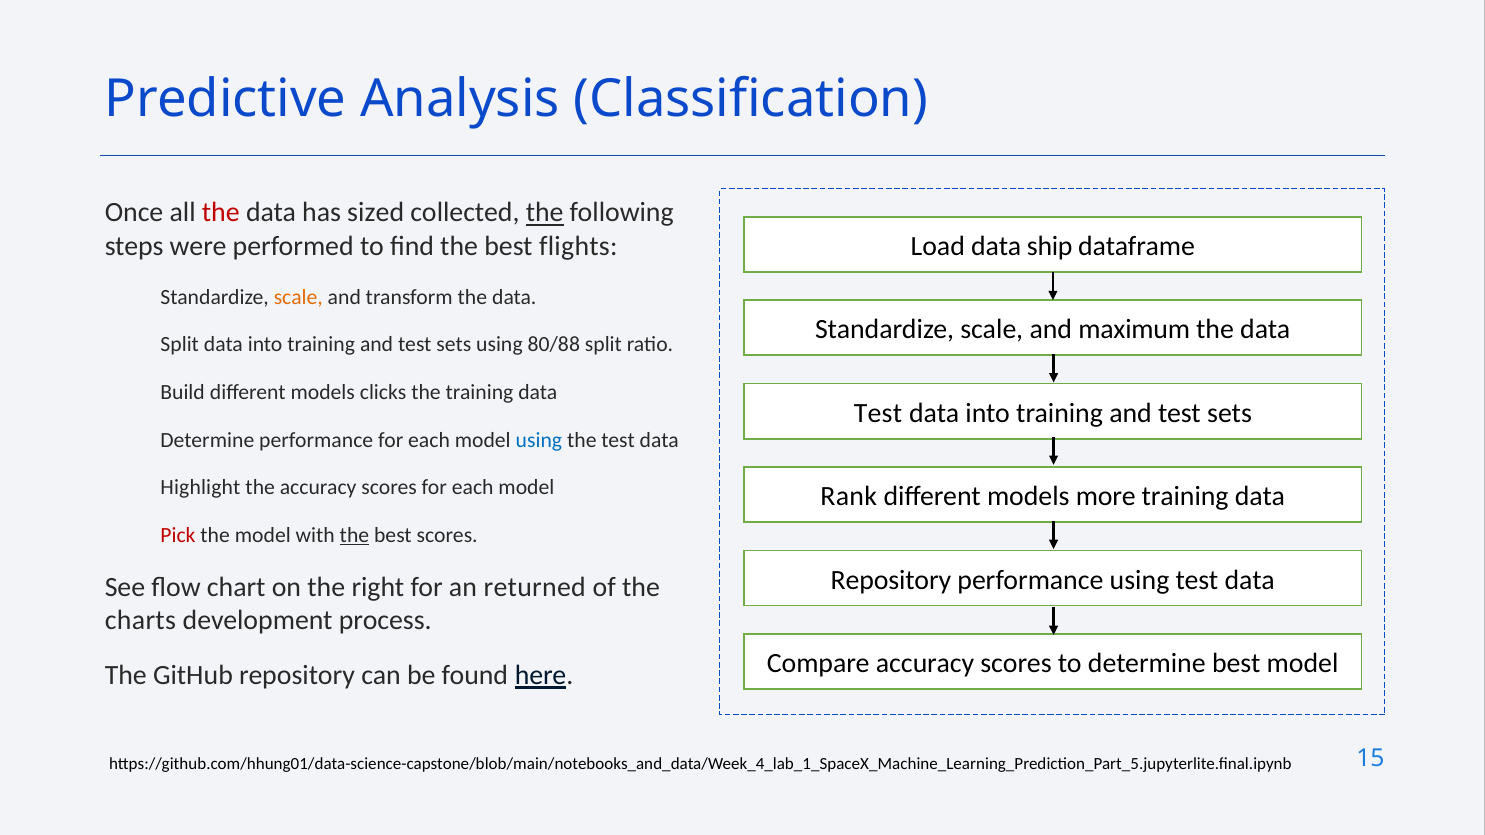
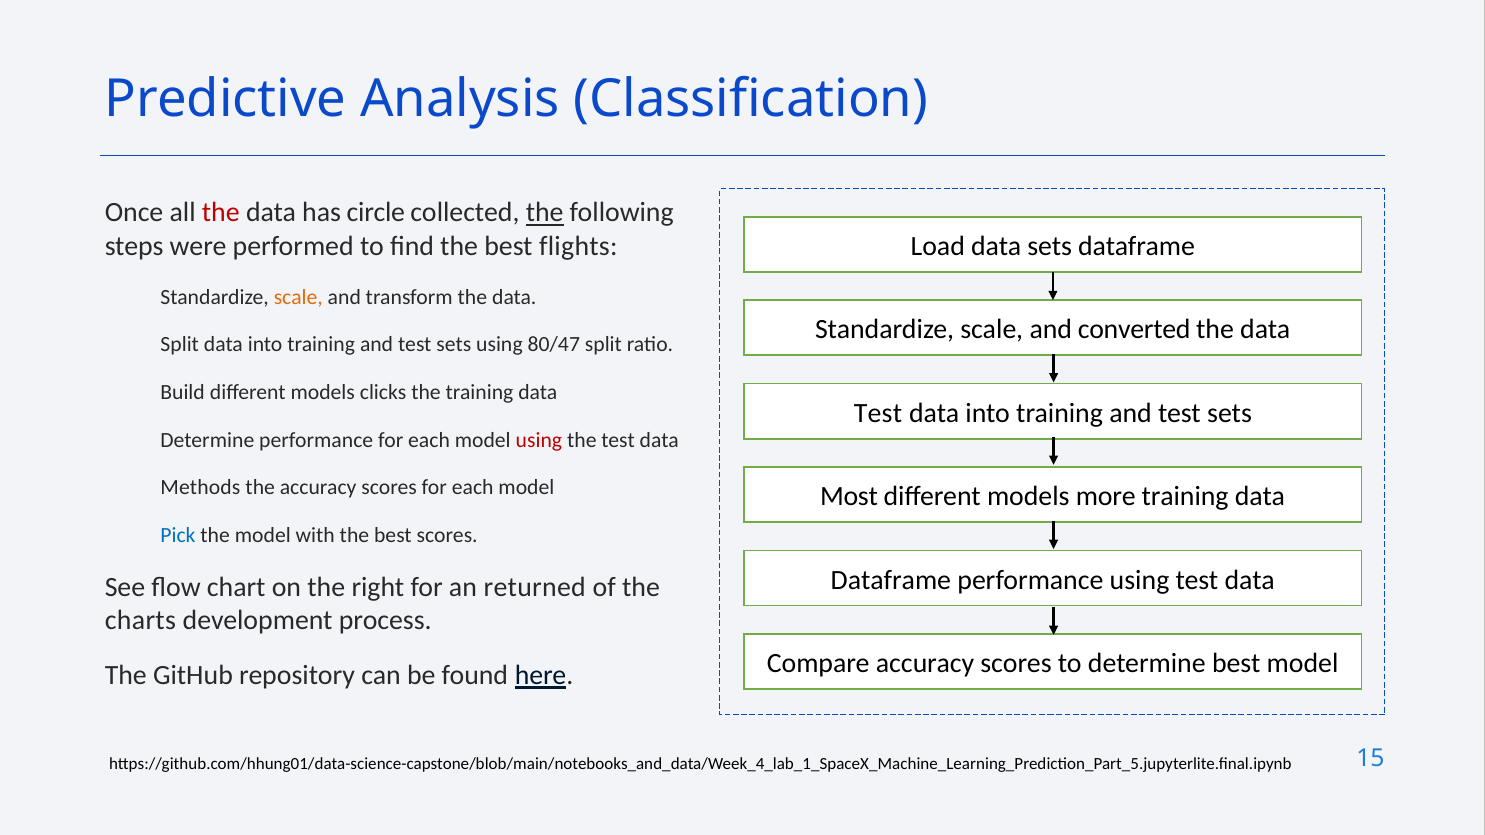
sized: sized -> circle (376, 213)
data ship: ship -> sets (1050, 246)
maximum: maximum -> converted (1134, 330)
80/88: 80/88 -> 80/47 (554, 345)
using colour: blue -> red (539, 440)
Highlight: Highlight -> Methods (200, 488)
Rank: Rank -> Most (849, 497)
Pick colour: red -> blue (178, 536)
the underline: present -> none (354, 536)
Repository: Repository -> Dataframe (891, 580)
